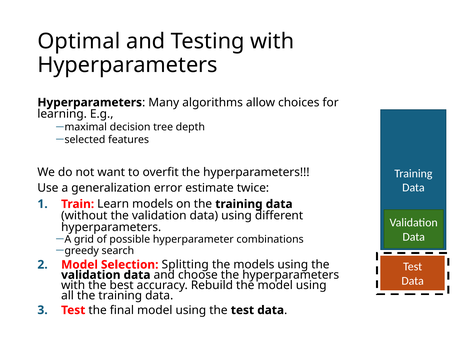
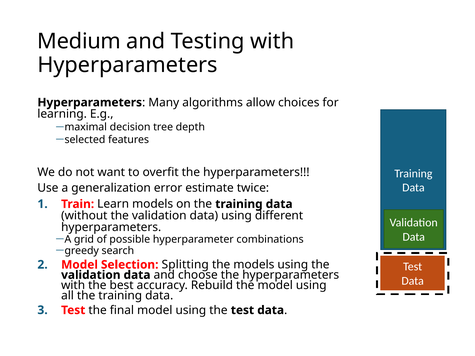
Optimal: Optimal -> Medium (79, 41)
